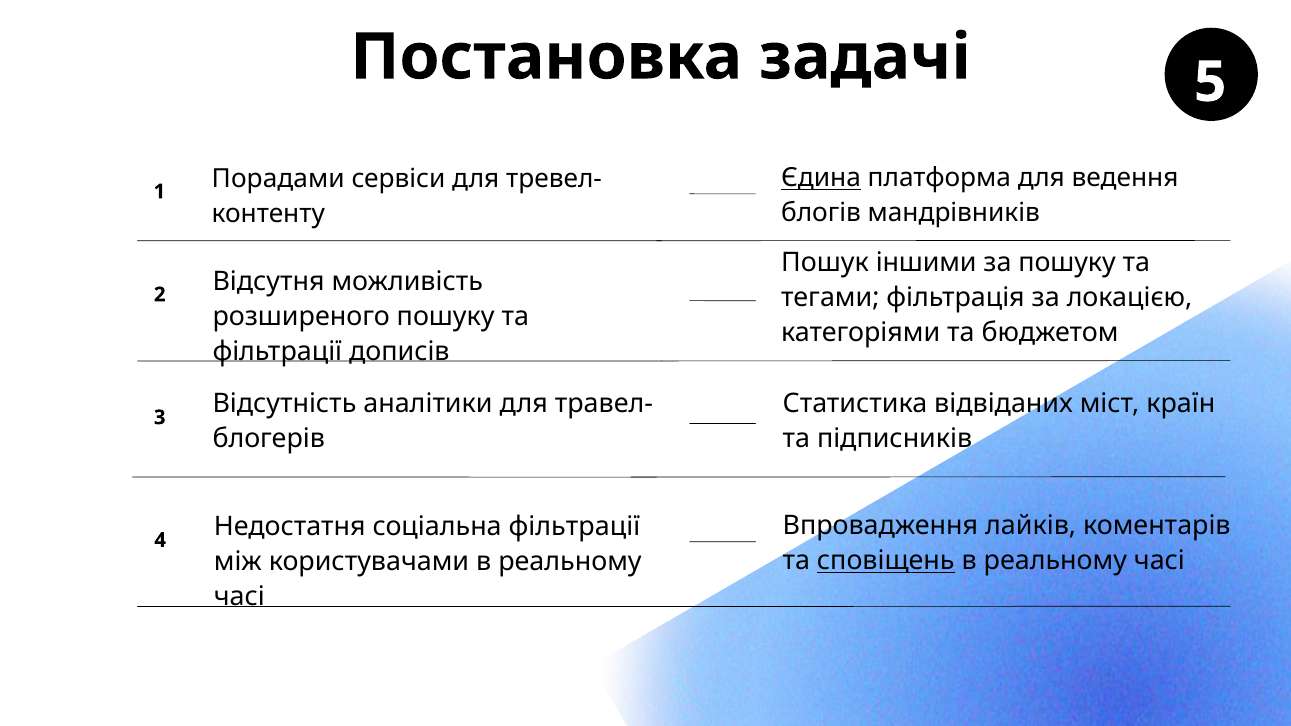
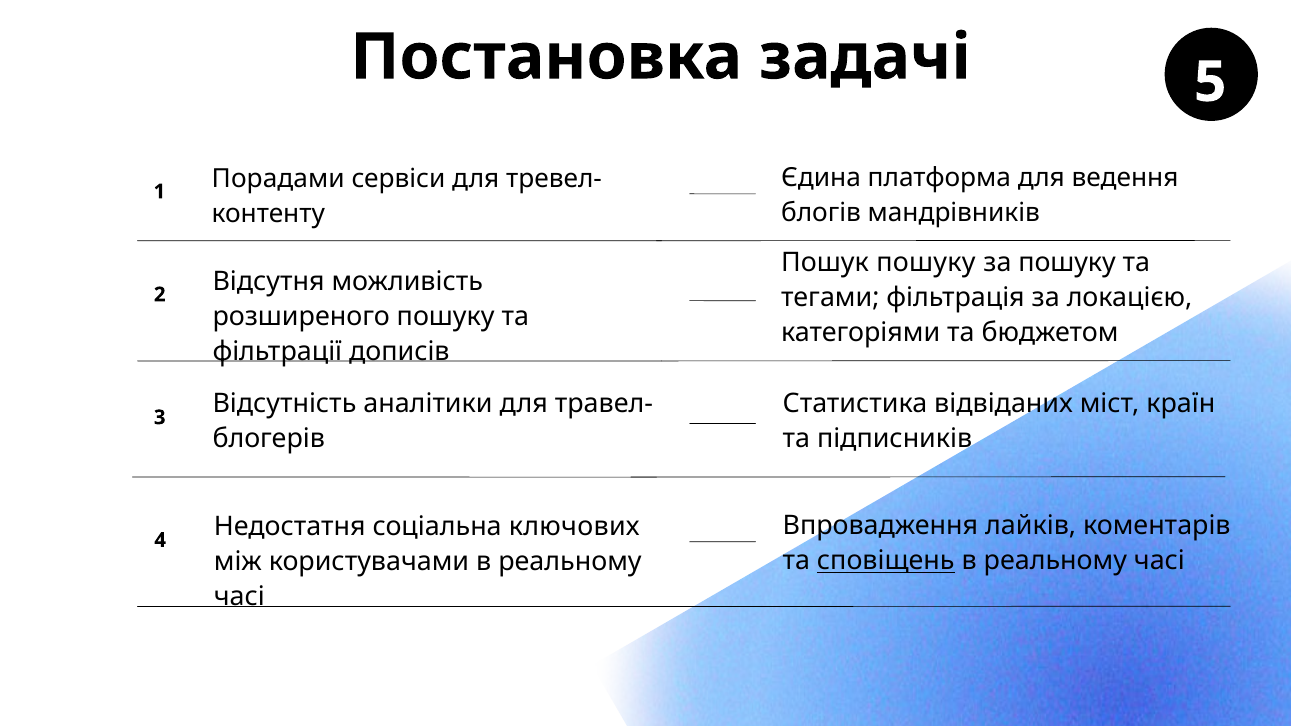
Єдина underline: present -> none (821, 178)
Пошук іншими: іншими -> пошуку (926, 263)
соціальна фільтрації: фільтрації -> ключових (574, 527)
